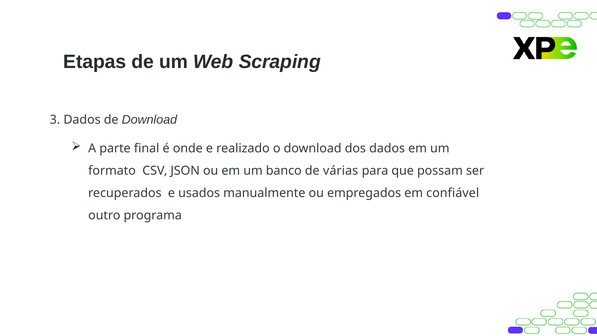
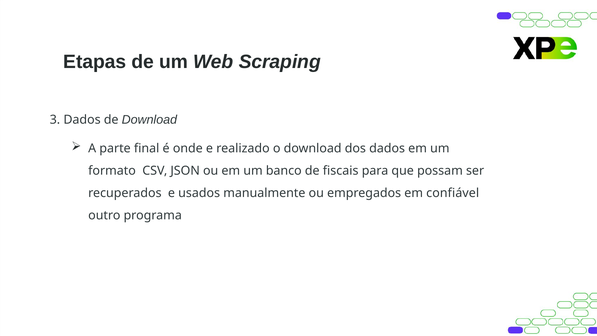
várias: várias -> fiscais (341, 171)
